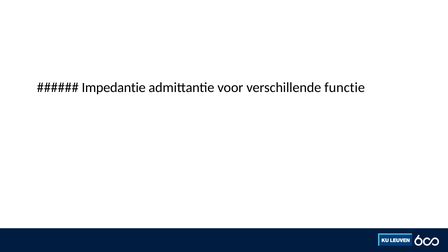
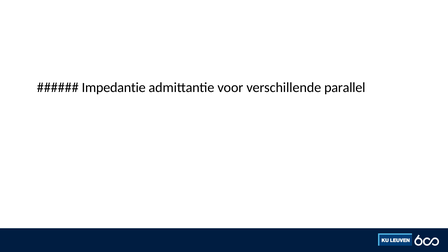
functie: functie -> parallel (345, 88)
